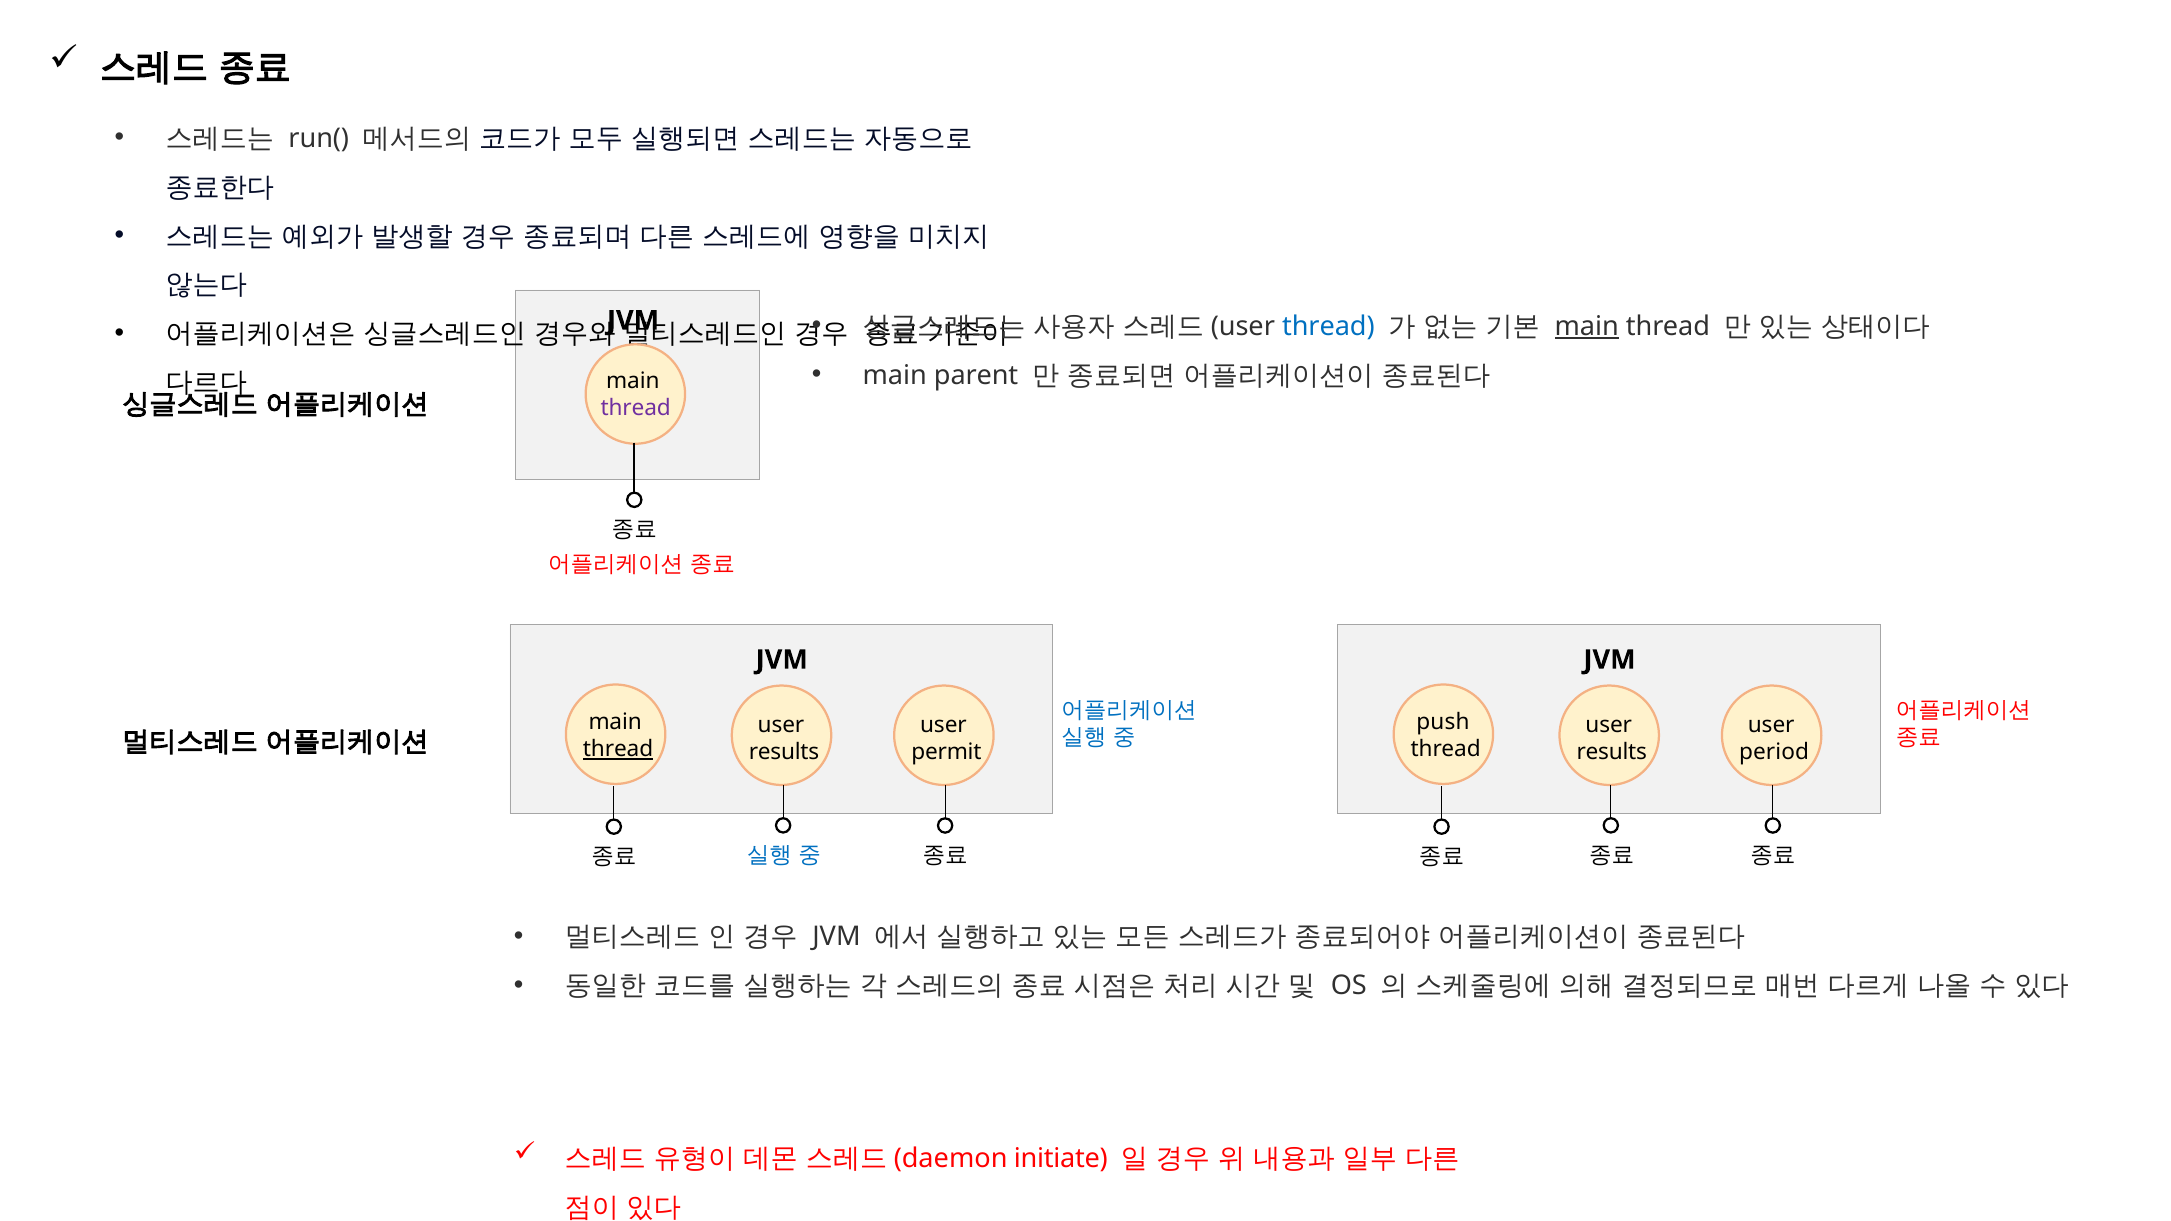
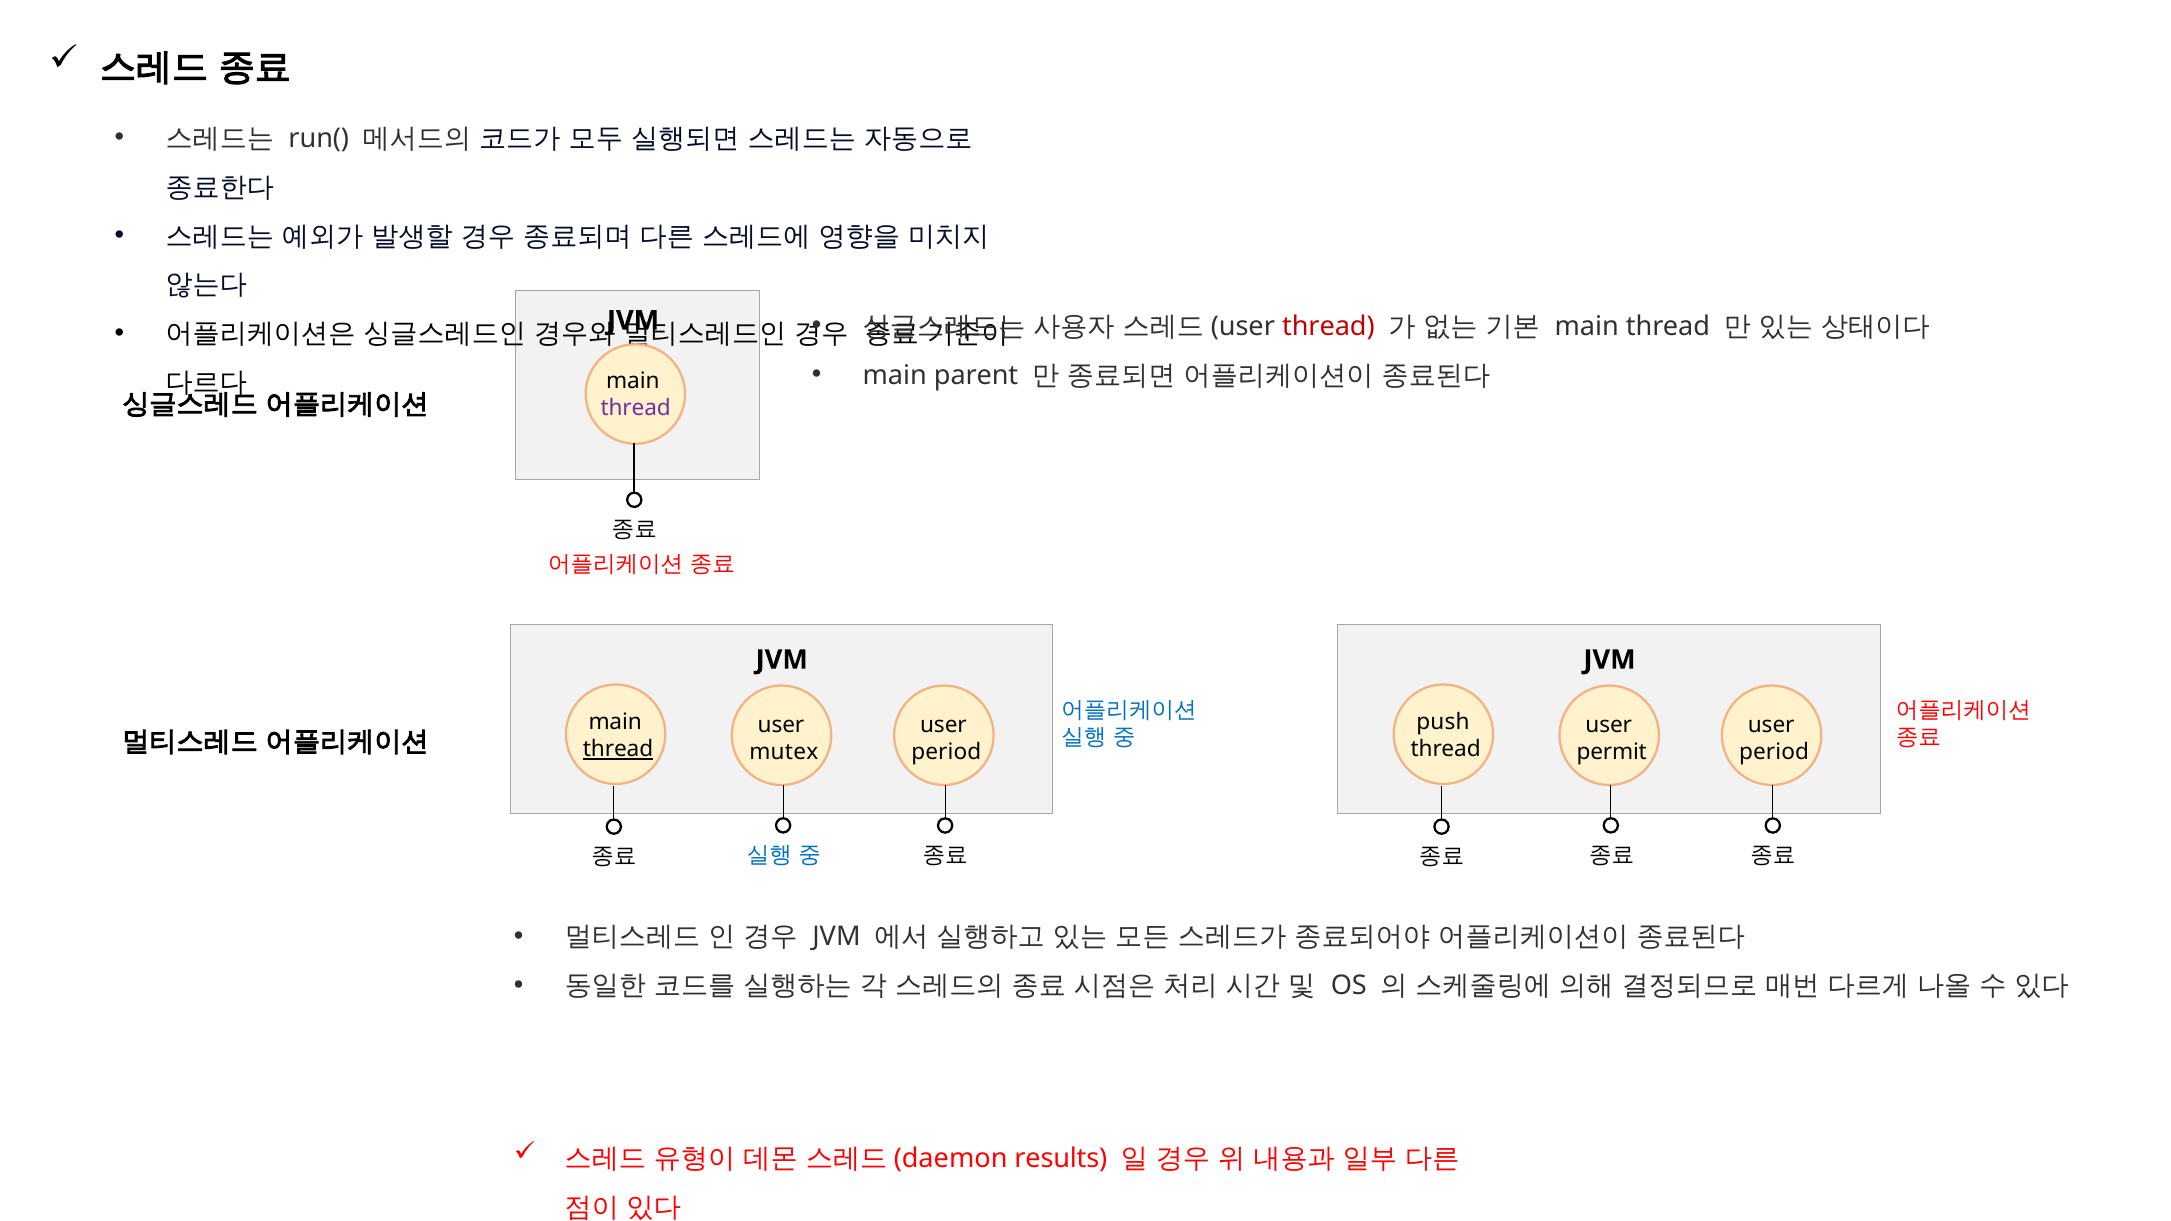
thread colour: blue -> red (1328, 326)
main underline: present -> none (1587, 326)
results: results -> mutex (784, 753)
permit: permit -> period (946, 753)
results: results -> permit (1612, 753)
initiate: initiate -> results (1061, 1158)
